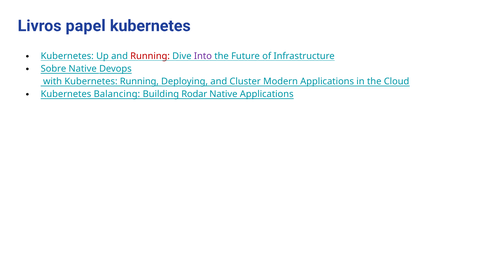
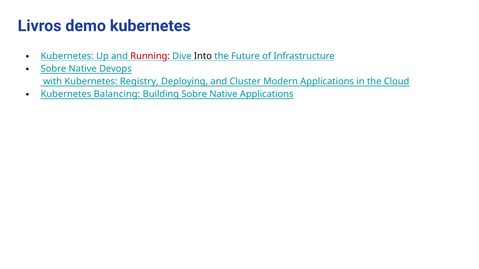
papel: papel -> demo (86, 26)
Into colour: purple -> black (203, 56)
Kubernetes Running: Running -> Registry (139, 82)
Building Rodar: Rodar -> Sobre (194, 94)
